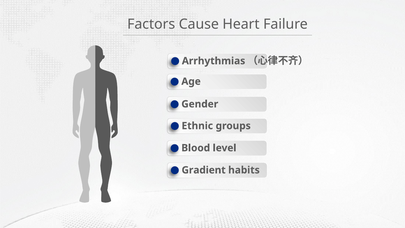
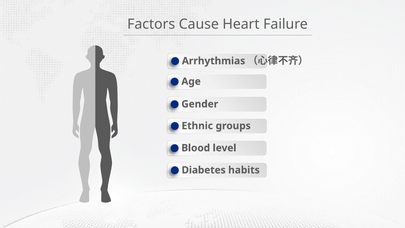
Gradient: Gradient -> Diabetes (204, 170)
